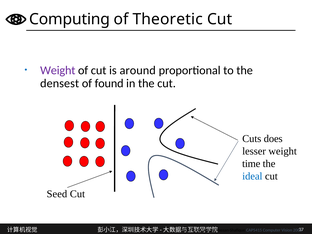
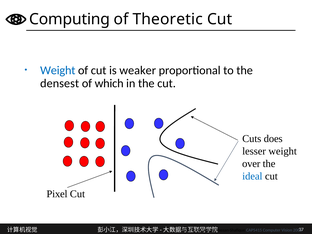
Weight colour: purple -> blue (58, 70)
around: around -> weaker (138, 70)
found: found -> which (109, 83)
time: time -> over (251, 164)
Seed: Seed -> Pixel (57, 194)
